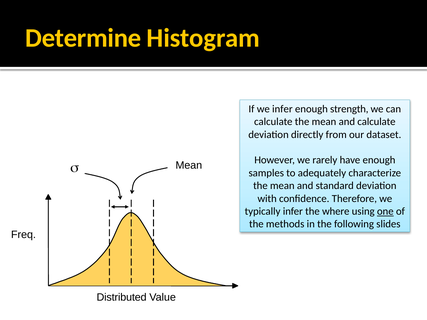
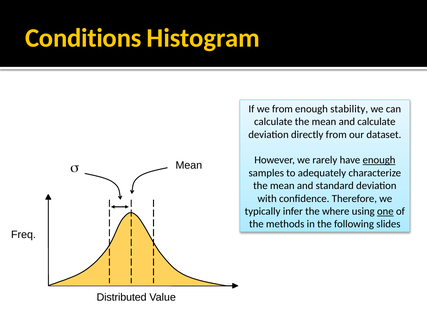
Determine: Determine -> Conditions (83, 38)
we infer: infer -> from (282, 109)
strength: strength -> stability (349, 109)
enough underline: none -> present (379, 160)
